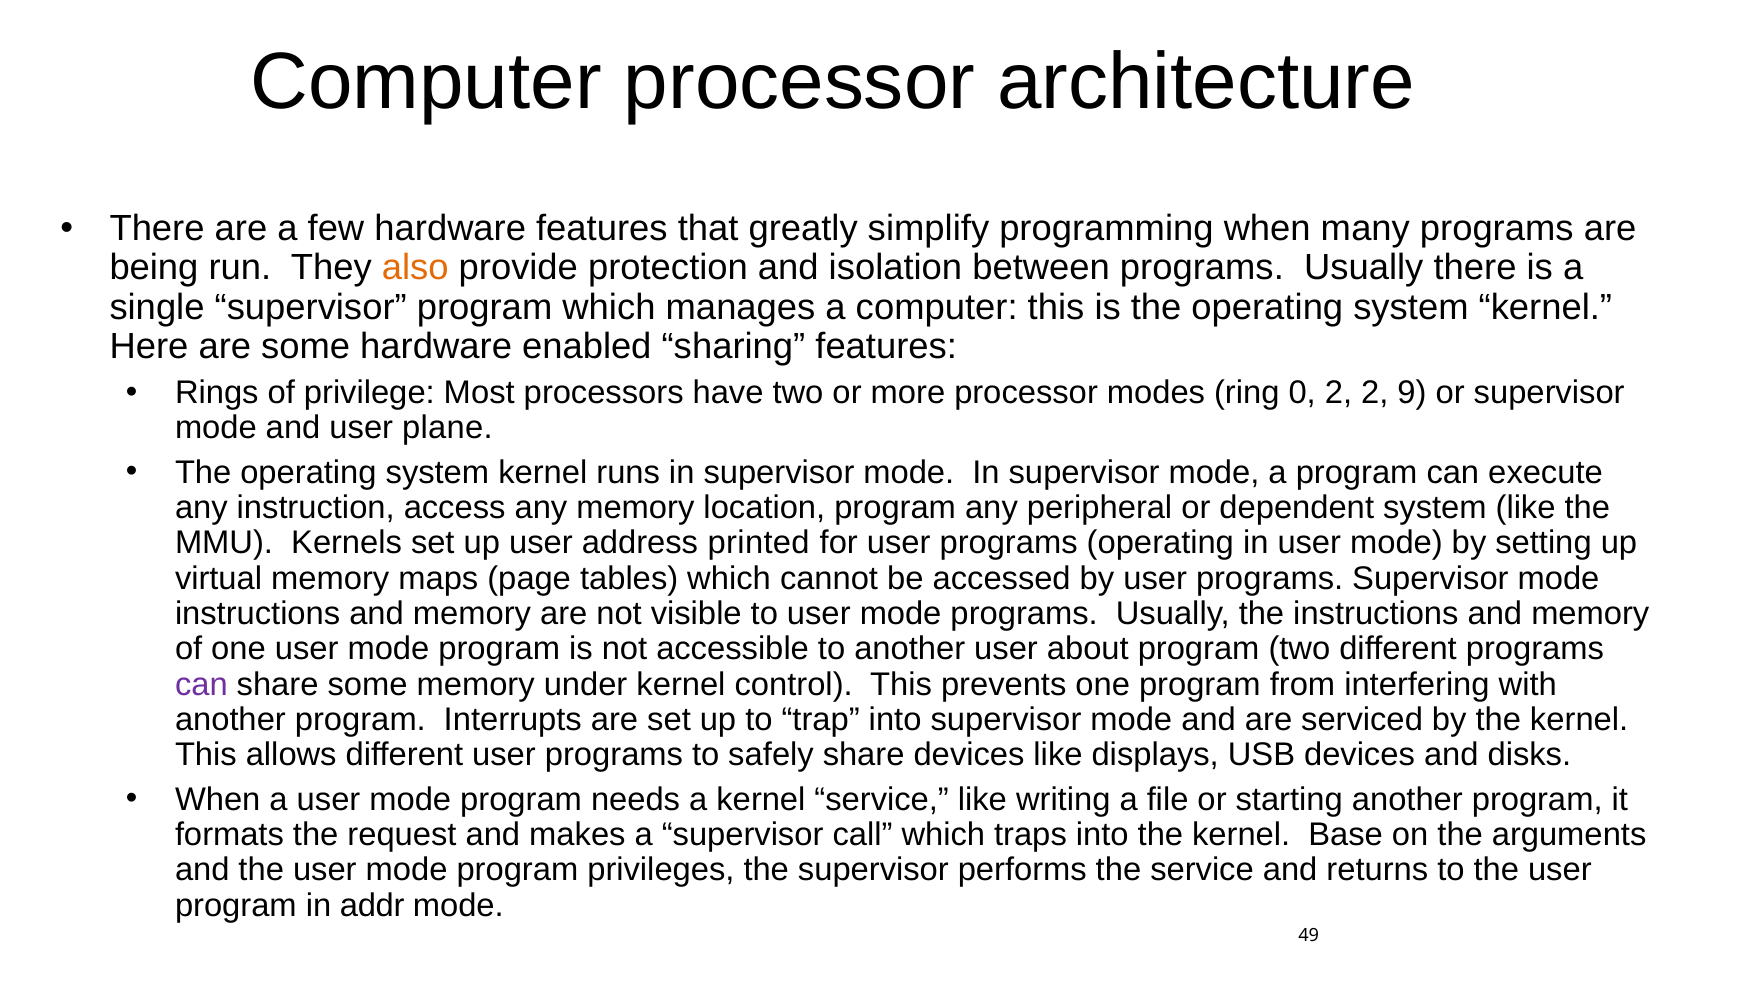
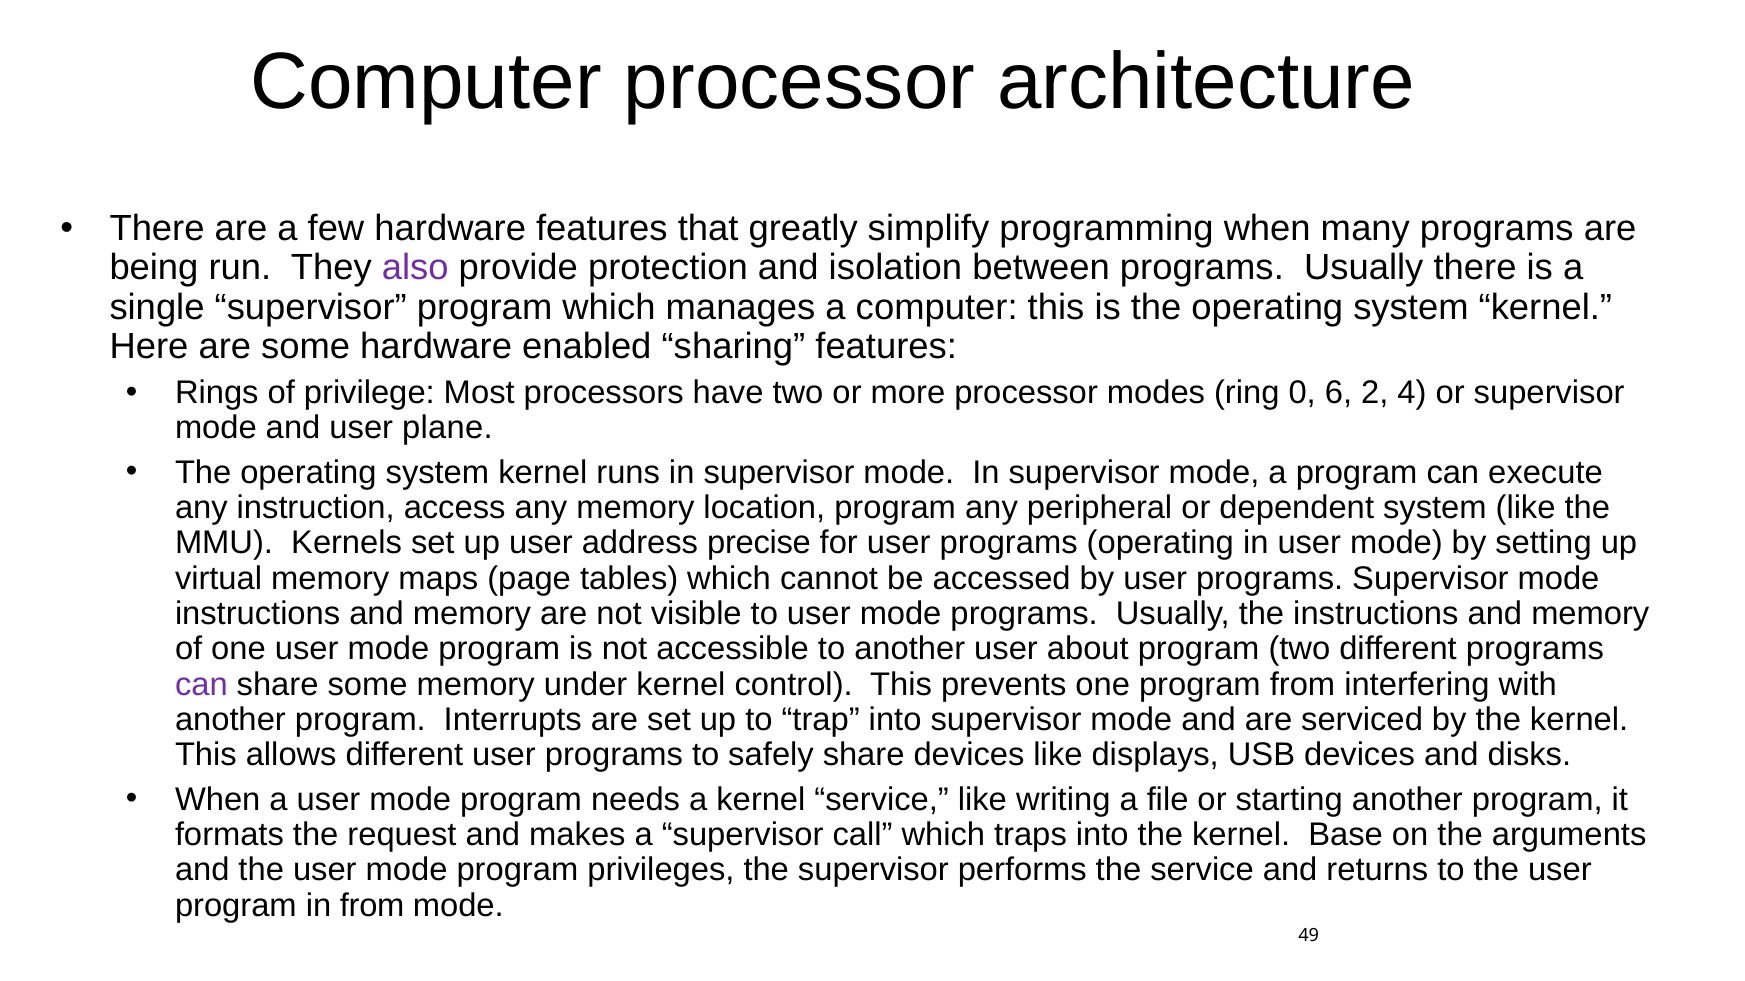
also colour: orange -> purple (415, 268)
0 2: 2 -> 6 (1338, 393)
9: 9 -> 4 (1412, 393)
printed: printed -> precise (759, 543)
in addr: addr -> from (372, 906)
